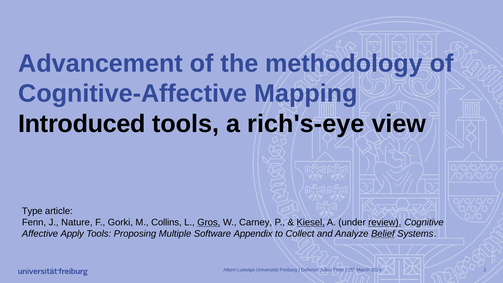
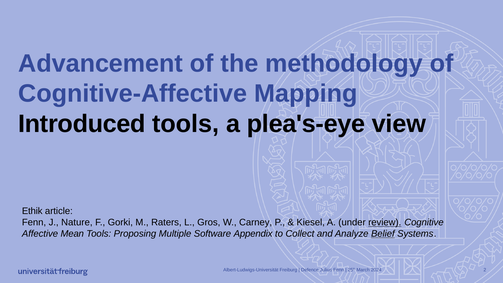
rich's-eye: rich's-eye -> plea's-eye (306, 124)
Type: Type -> Ethik (32, 211)
Collins: Collins -> Raters (166, 222)
Gros underline: present -> none (209, 222)
Kiesel underline: present -> none (311, 222)
Apply: Apply -> Mean (72, 234)
